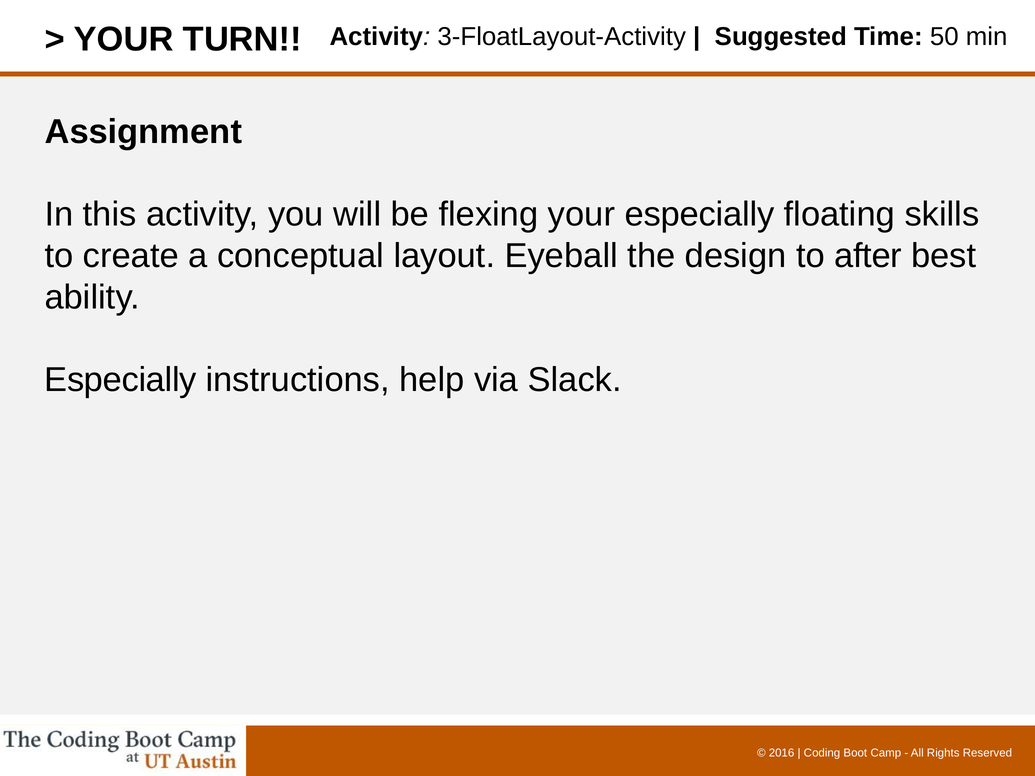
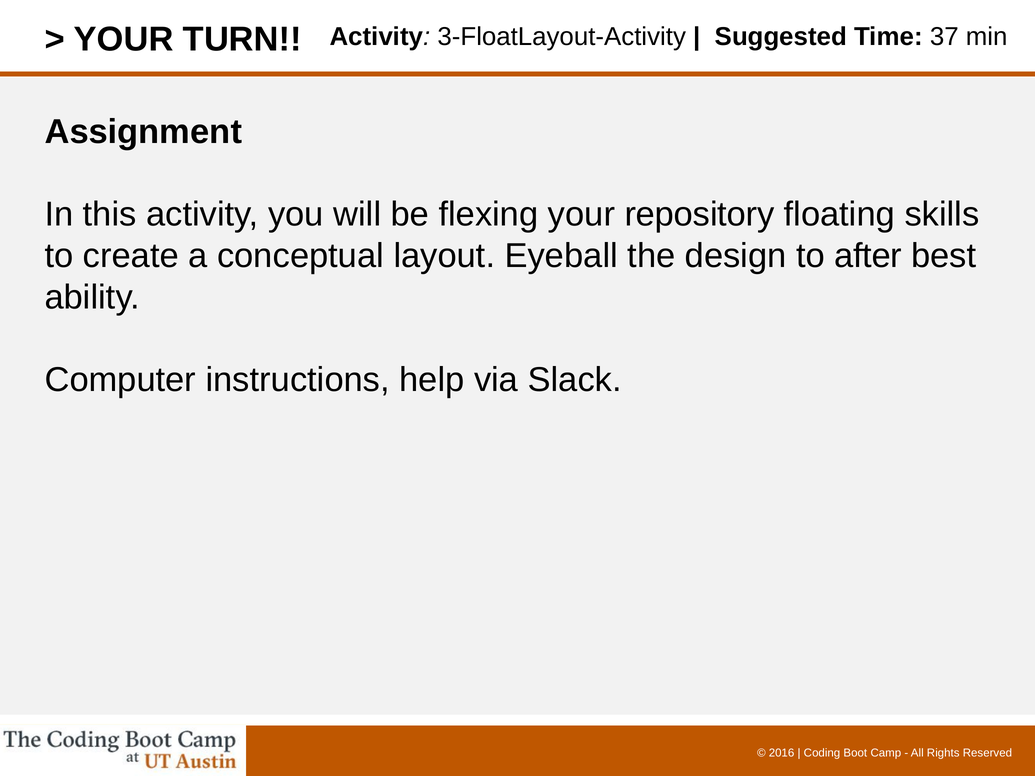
50: 50 -> 37 (944, 37)
your especially: especially -> repository (700, 214)
Especially: Especially -> Computer (120, 380)
